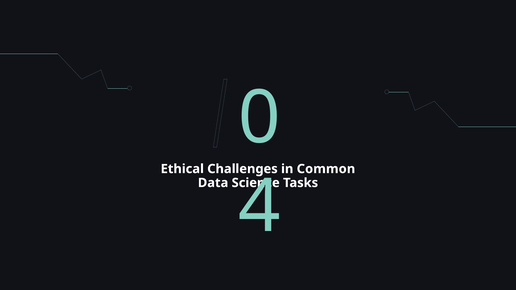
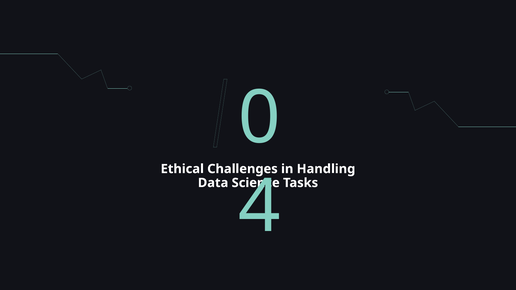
Common: Common -> Handling (326, 169)
